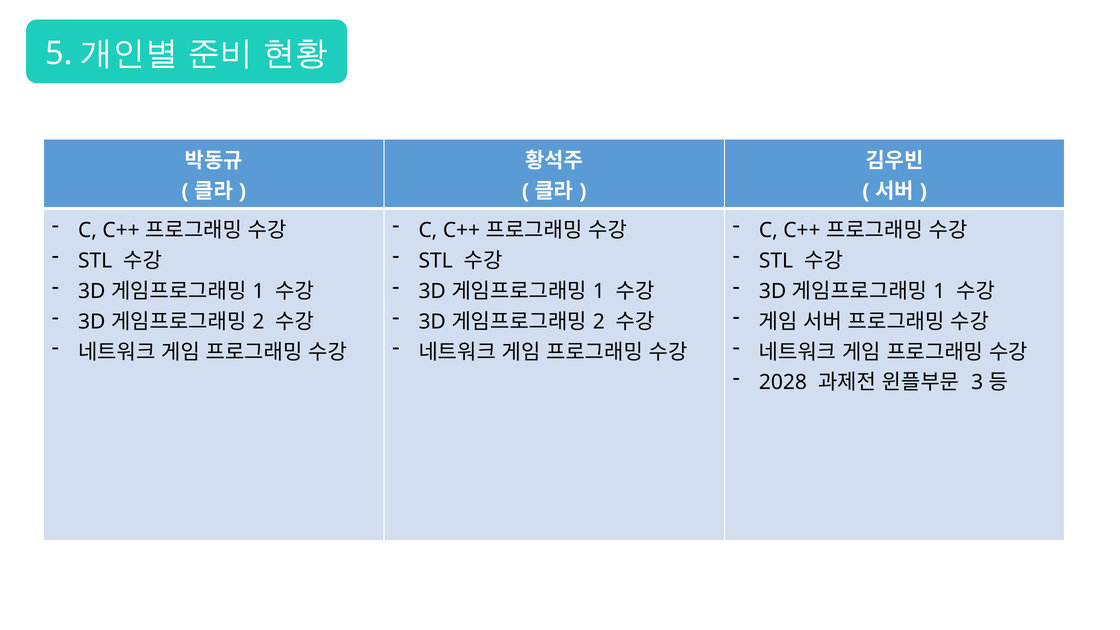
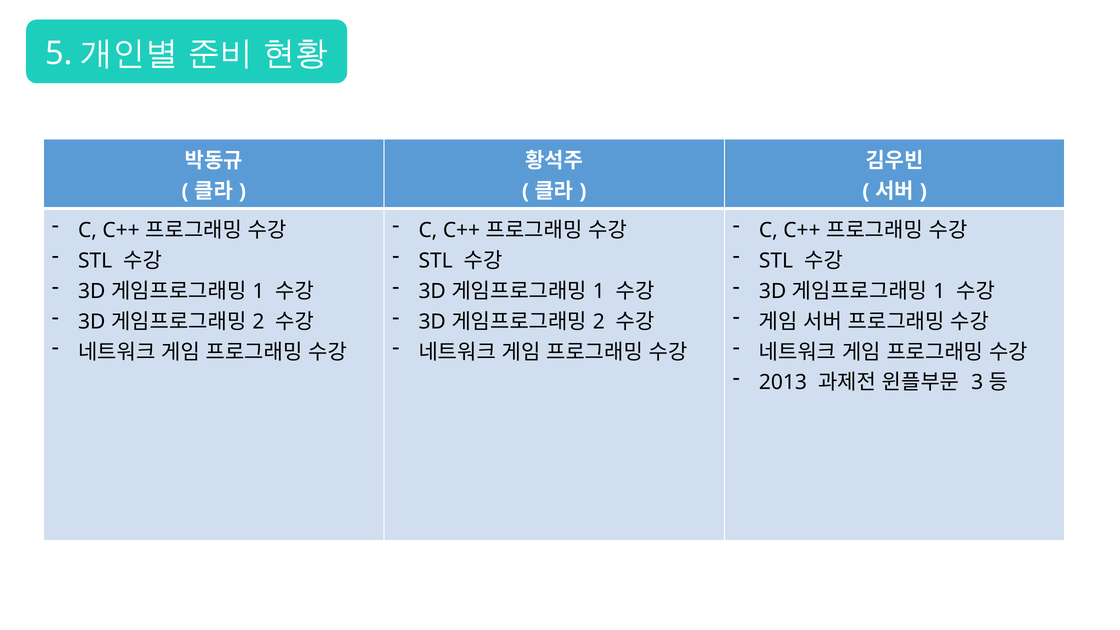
2028: 2028 -> 2013 (783, 383)
